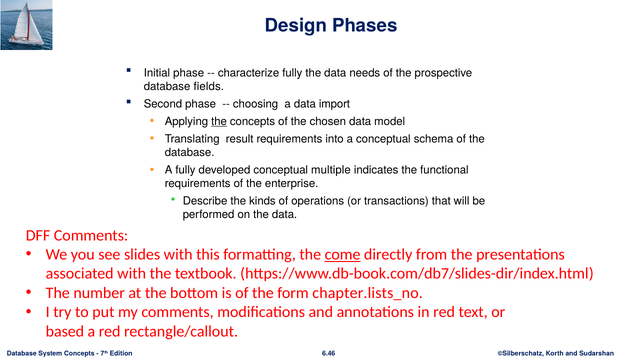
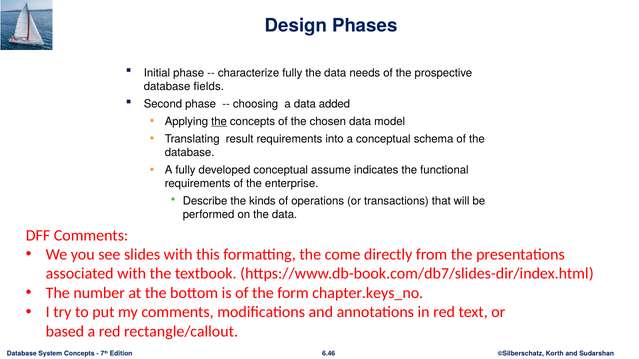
import: import -> added (334, 104)
multiple: multiple -> assume (331, 170)
come underline: present -> none (343, 255)
chapter.lists_no: chapter.lists_no -> chapter.keys_no (368, 293)
